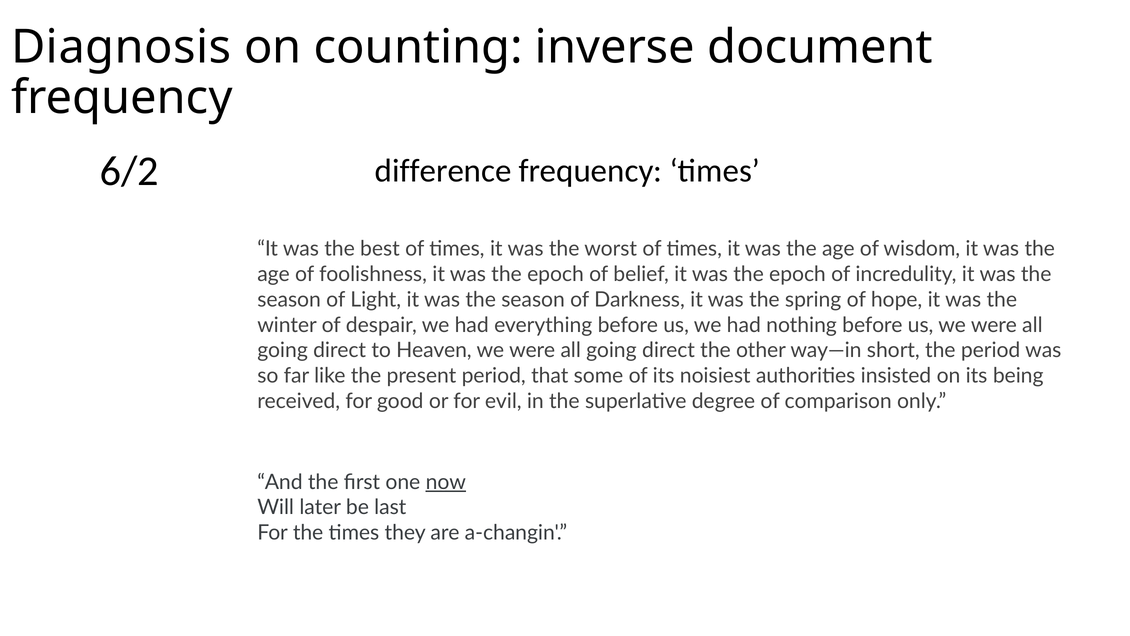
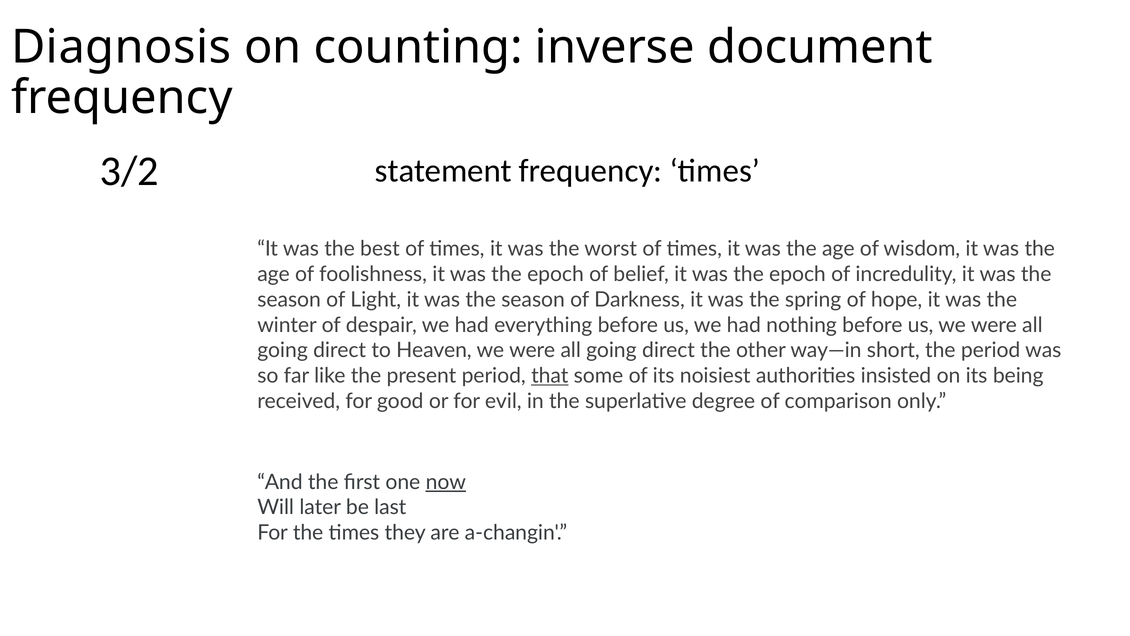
6/2: 6/2 -> 3/2 (129, 171)
difference: difference -> statement (443, 171)
that underline: none -> present (550, 376)
